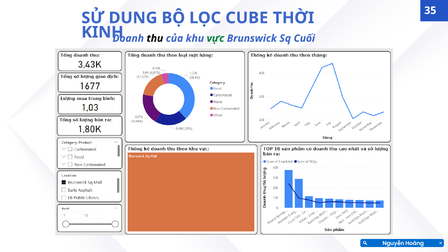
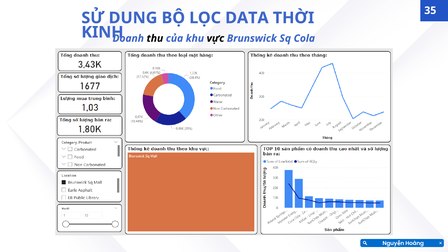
CUBE: CUBE -> DATA (247, 18)
vực colour: green -> black (215, 38)
Cuối: Cuối -> Cola (304, 38)
